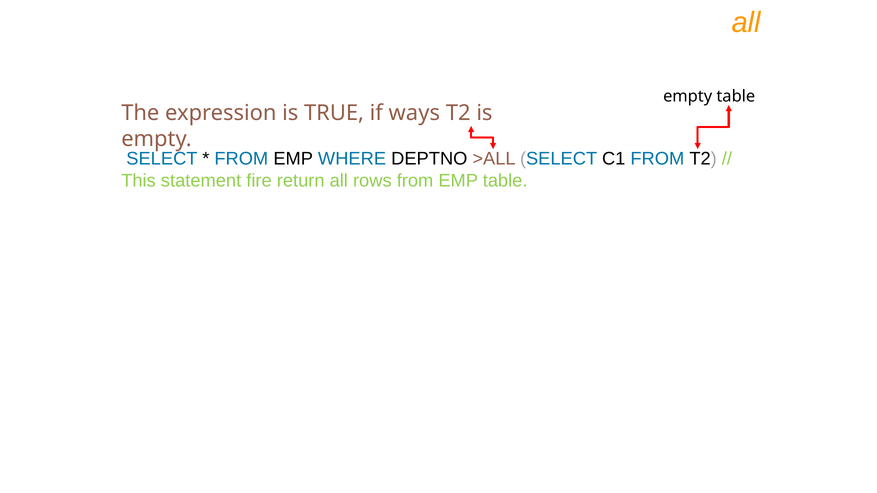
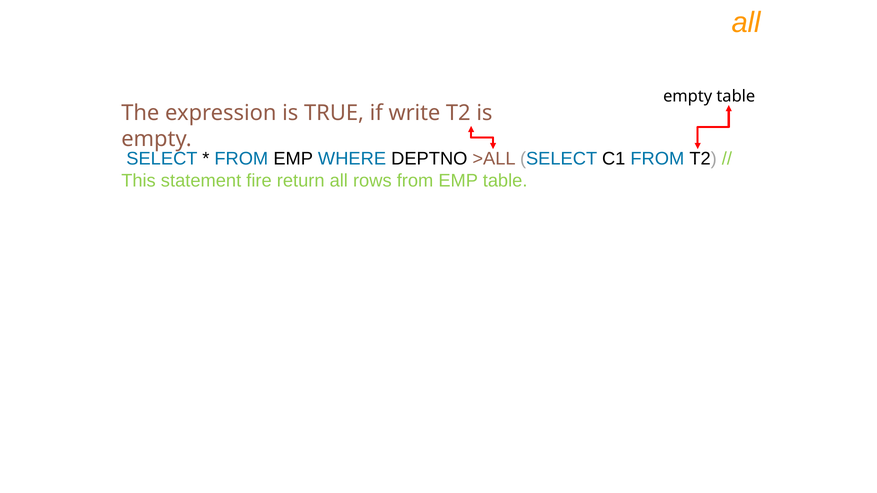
ways: ways -> write (414, 113)
